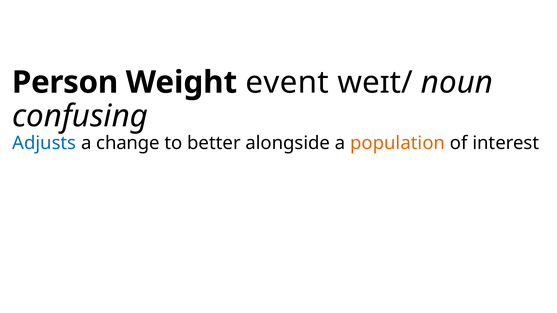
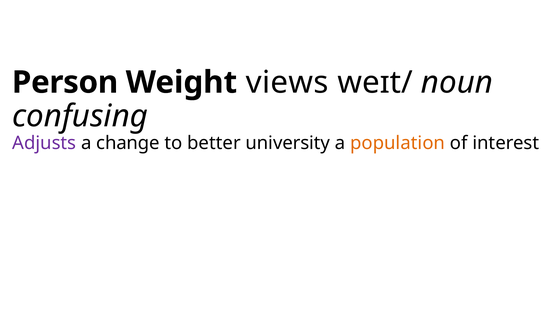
event: event -> views (287, 82)
Adjusts colour: blue -> purple (44, 143)
alongside: alongside -> university (288, 143)
